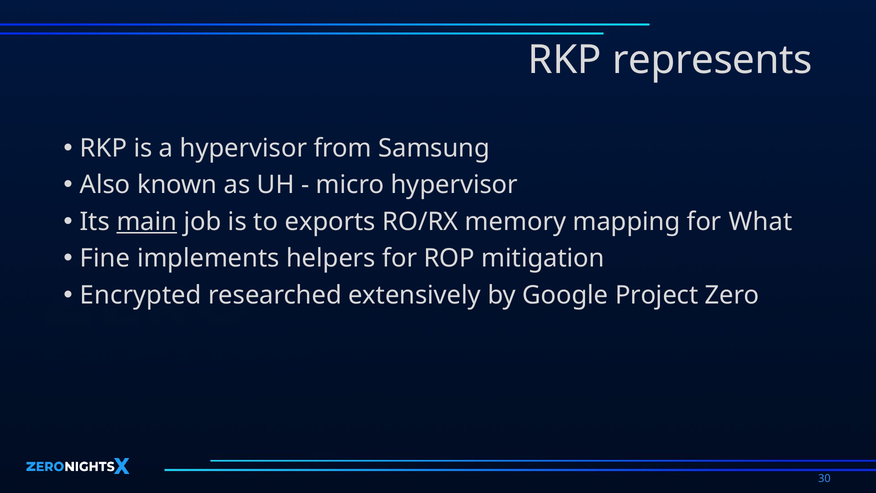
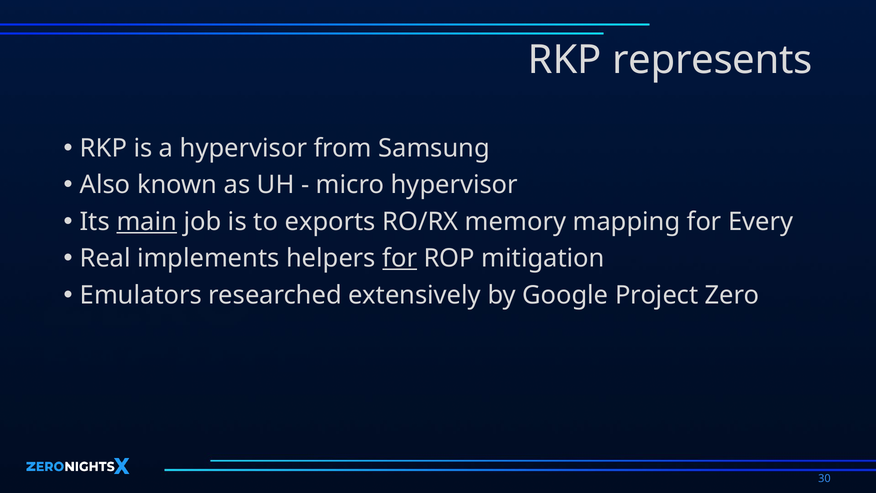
What: What -> Every (761, 222)
Fine: Fine -> Real (105, 258)
for underline: none -> present (400, 258)
Encrypted: Encrypted -> Emulators (141, 295)
